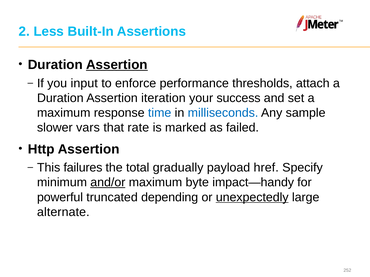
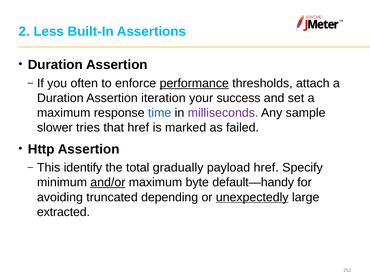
Assertion underline: present -> none (117, 65)
input: input -> often (84, 83)
performance underline: none -> present (194, 83)
milliseconds colour: blue -> purple (223, 113)
vars: vars -> tries (88, 128)
that rate: rate -> href (138, 128)
failures: failures -> identify (83, 168)
impact—handy: impact—handy -> default—handy (253, 183)
powerful: powerful -> avoiding (60, 198)
alternate: alternate -> extracted (63, 212)
